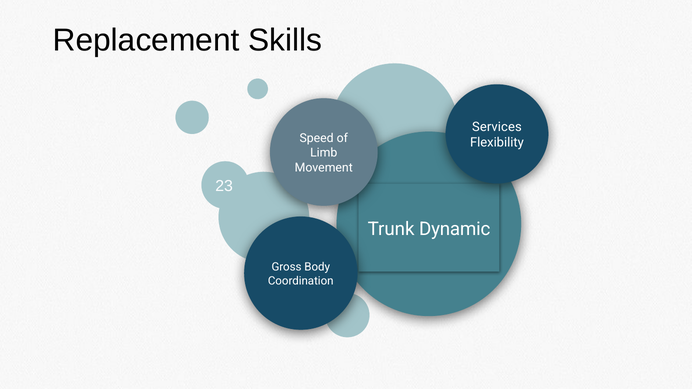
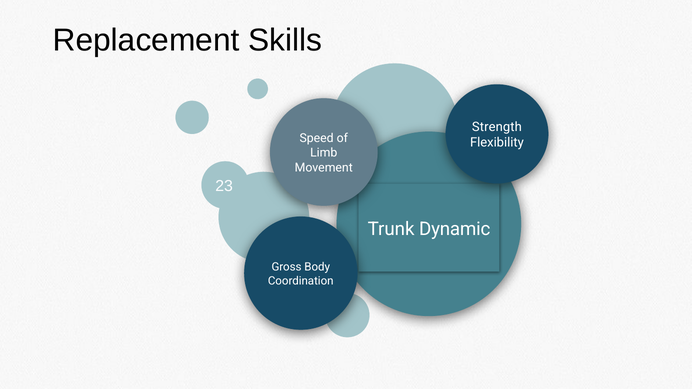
Services: Services -> Strength (497, 127)
